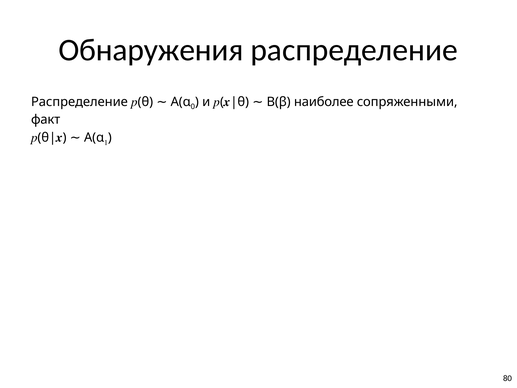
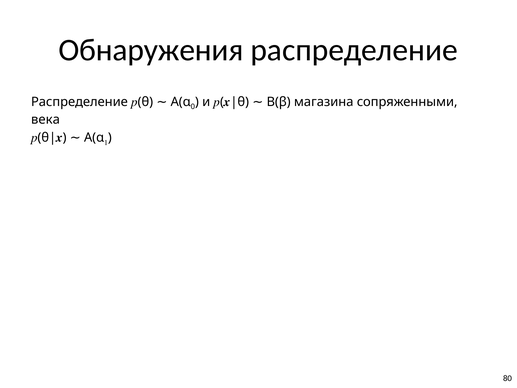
наиболее: наиболее -> магазина (324, 102)
факт: факт -> века (45, 119)
